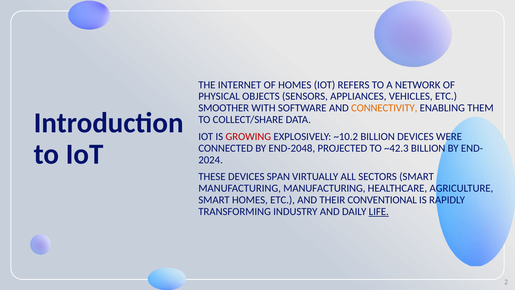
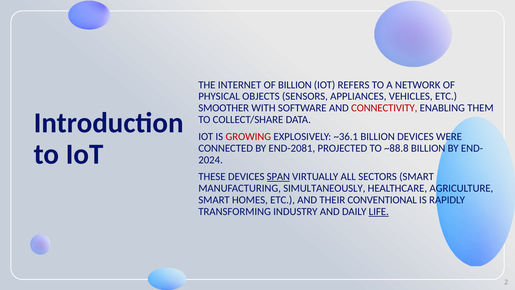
OF HOMES: HOMES -> BILLION (295, 85)
CONNECTIVITY colour: orange -> red (384, 108)
~10.2: ~10.2 -> ~36.1 (346, 136)
END-2048: END-2048 -> END-2081 (292, 148)
~42.3: ~42.3 -> ~88.8 (396, 148)
SPAN underline: none -> present (278, 177)
MANUFACTURING MANUFACTURING: MANUFACTURING -> SIMULTANEOUSLY (324, 188)
